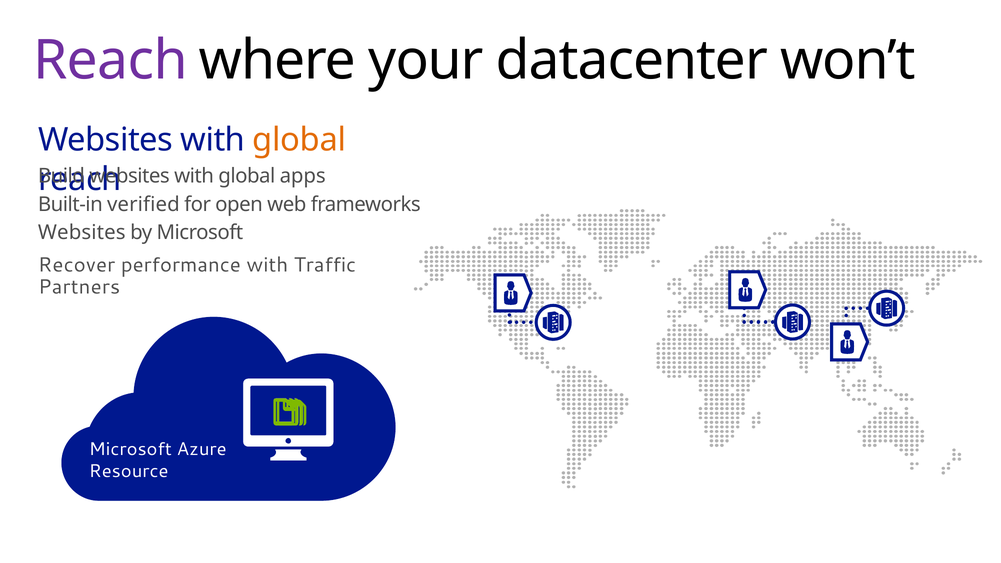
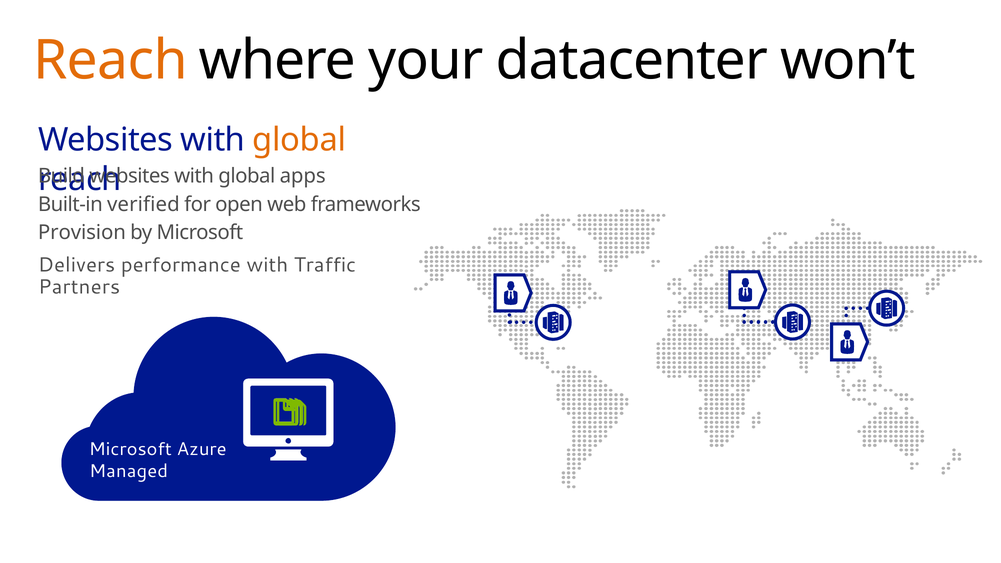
Reach colour: purple -> orange (111, 60)
Websites: Websites -> Provision (82, 233)
Recover: Recover -> Delivers (77, 265)
Resource: Resource -> Managed (129, 471)
